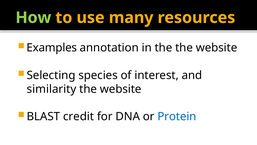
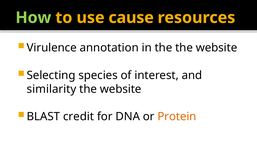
many: many -> cause (131, 18)
Examples: Examples -> Virulence (52, 48)
Protein colour: blue -> orange (177, 116)
